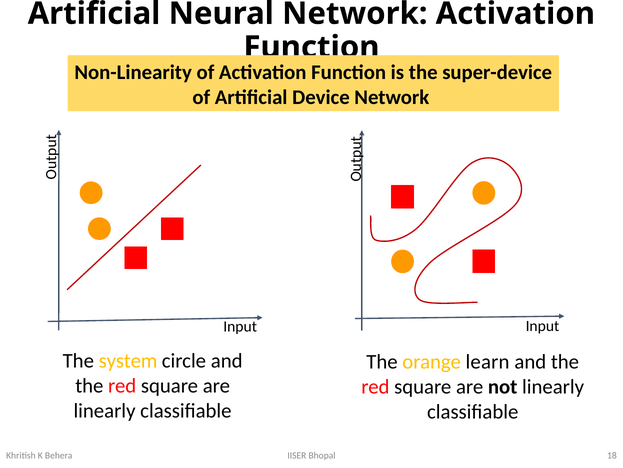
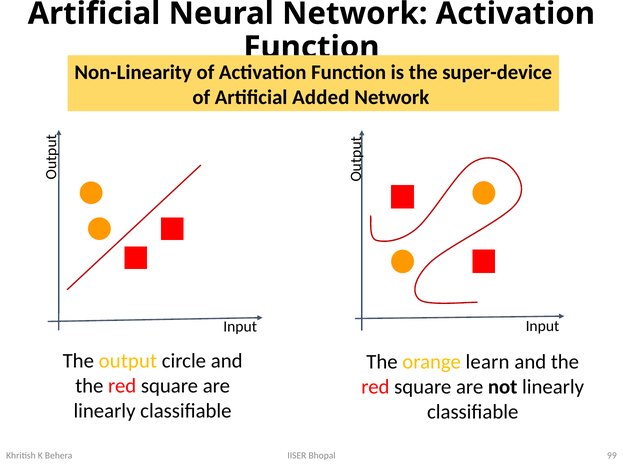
Device: Device -> Added (321, 97)
system: system -> output (128, 360)
18: 18 -> 99 (612, 455)
